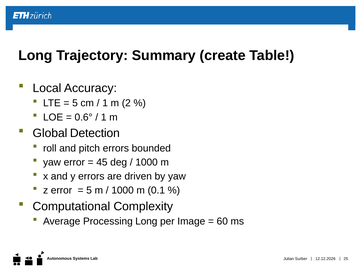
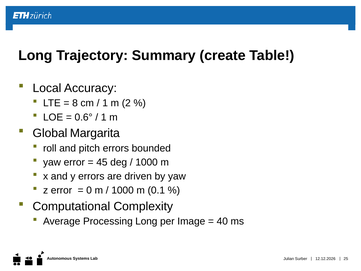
5: 5 -> 8 (75, 103)
Detection: Detection -> Margarita (95, 133)
5: 5 -> 0 (89, 190)
60: 60 -> 40 (222, 221)
